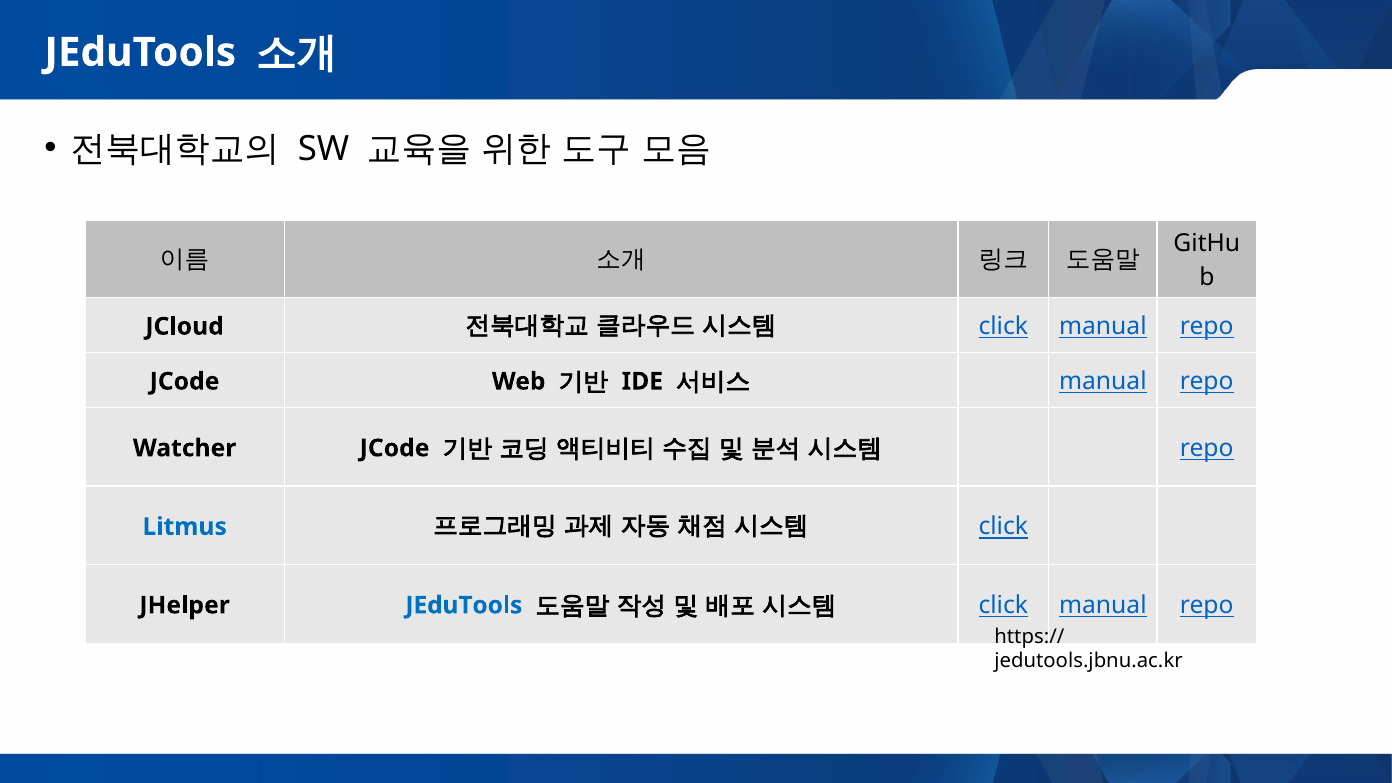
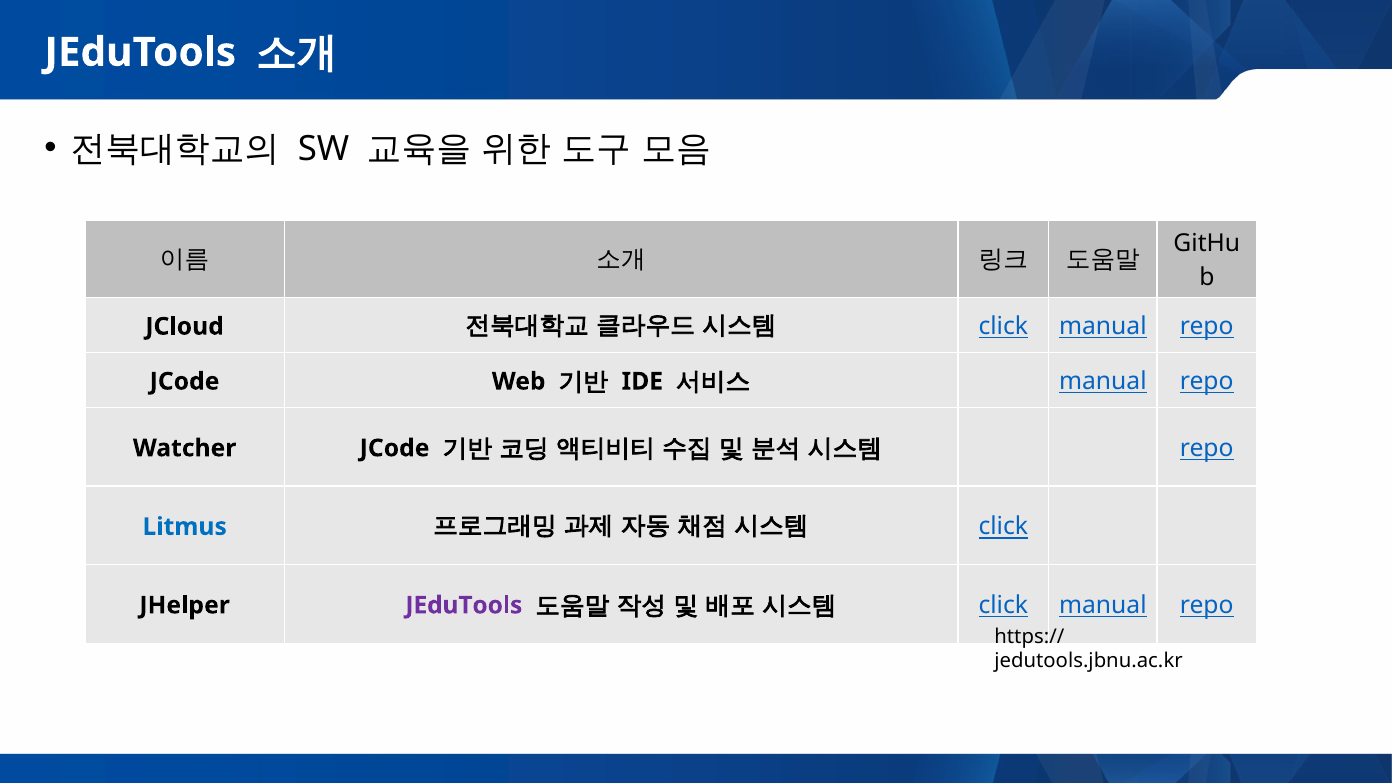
JEduTools colour: blue -> purple (464, 605)
